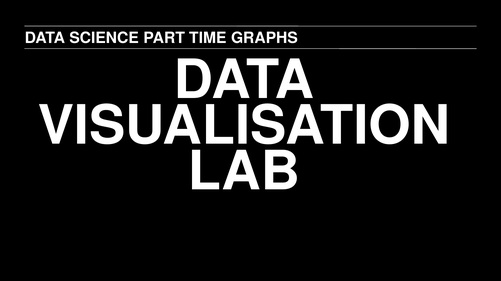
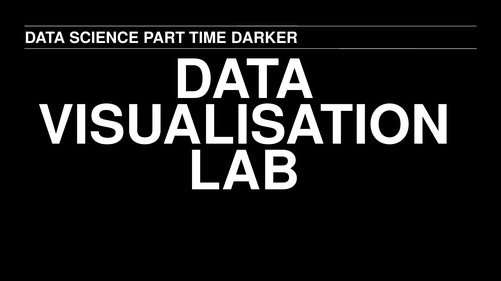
GRAPHS: GRAPHS -> DARKER (264, 38)
